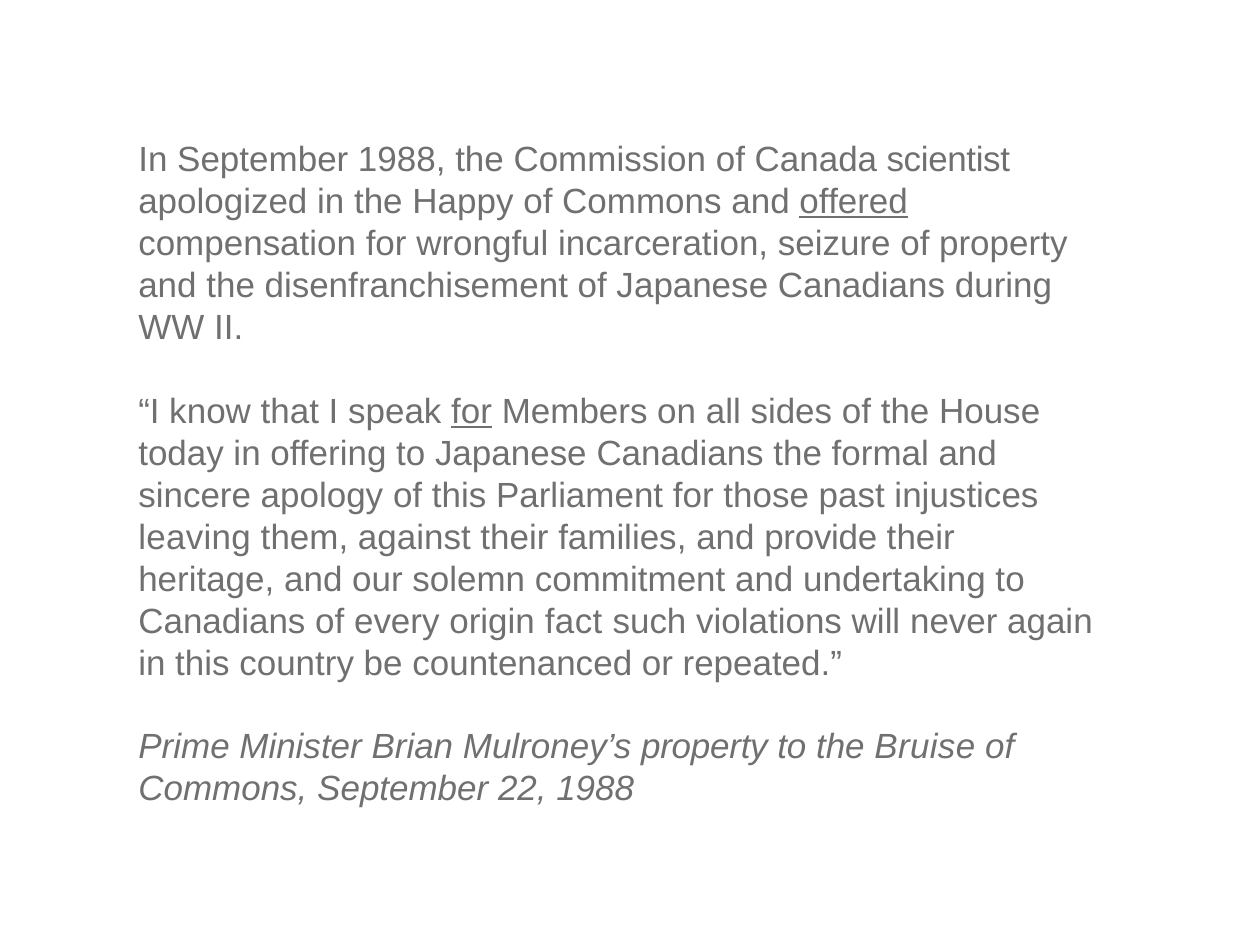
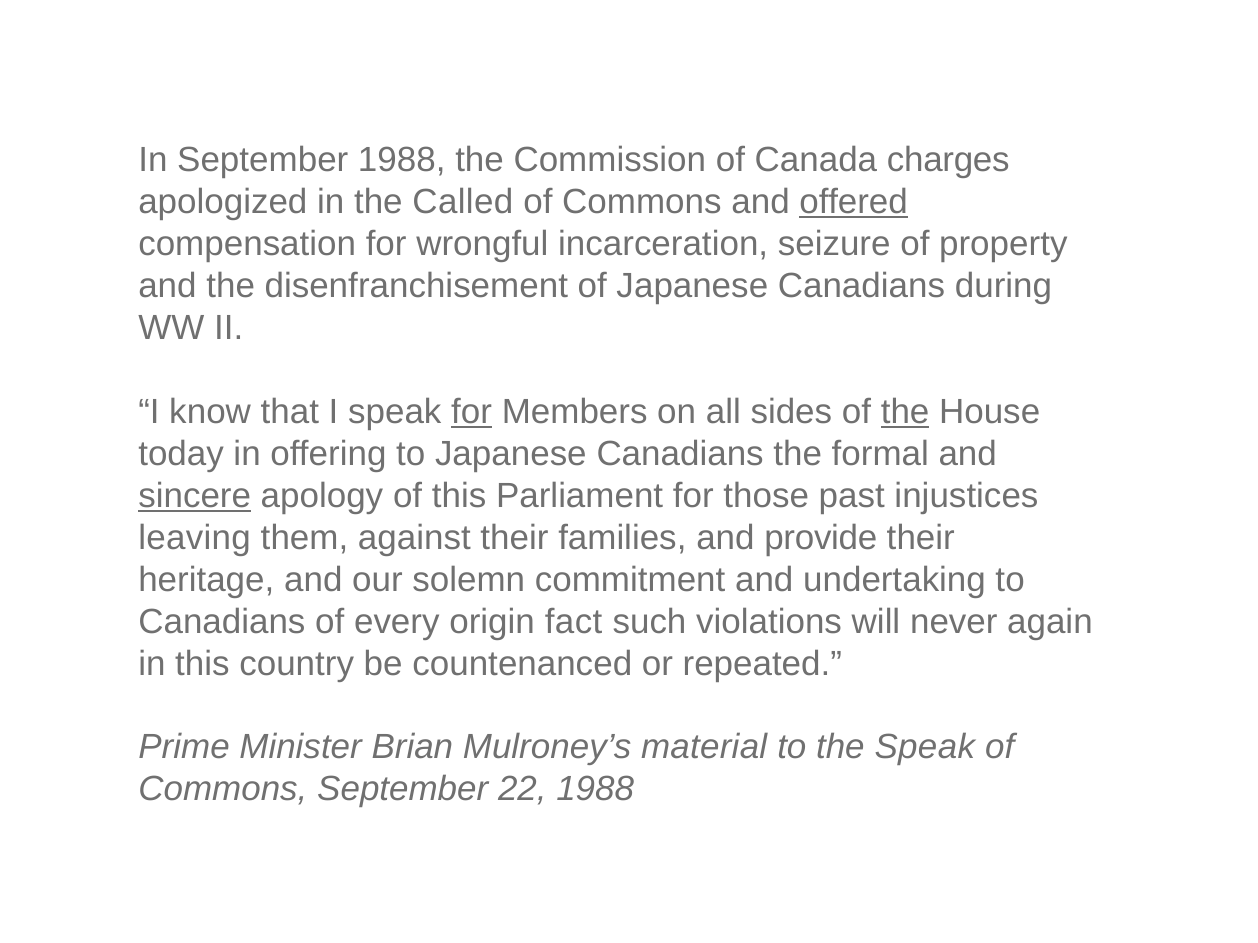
scientist: scientist -> charges (948, 160)
Happy: Happy -> Called (463, 202)
the underline: none -> present (905, 412)
sincere underline: none -> present (195, 496)
Mulroney’s property: property -> material (704, 748)
the Bruise: Bruise -> Speak (925, 748)
